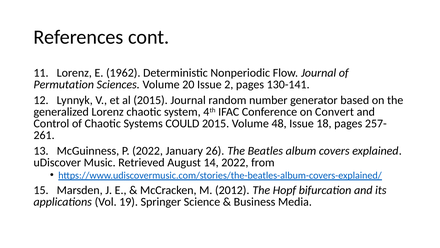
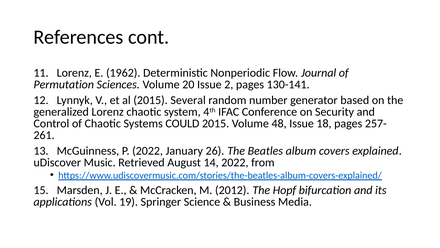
2015 Journal: Journal -> Several (188, 100)
Convert: Convert -> Security (335, 112)
